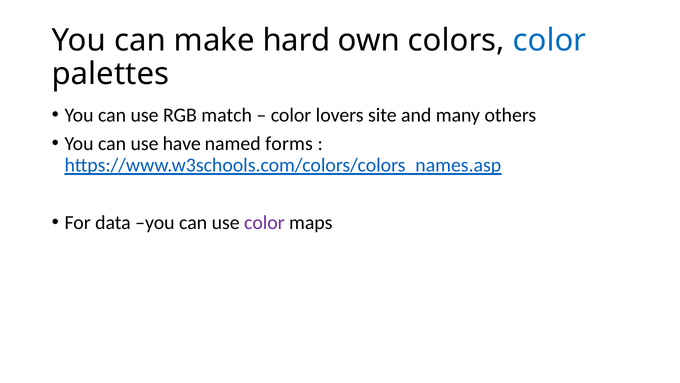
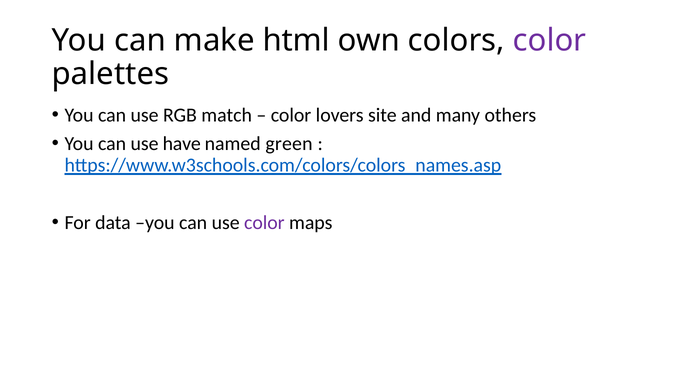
hard: hard -> html (296, 40)
color colour: blue -> purple (550, 40)
forms: forms -> green (289, 143)
